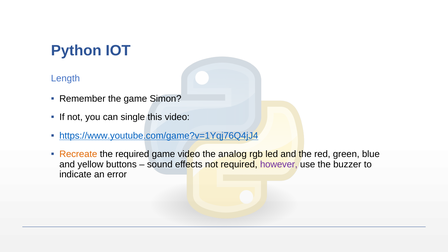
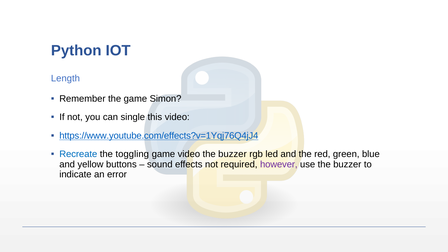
https://www.youtube.com/game?v=1Yqj76Q4jJ4: https://www.youtube.com/game?v=1Yqj76Q4jJ4 -> https://www.youtube.com/effects?v=1Yqj76Q4jJ4 (159, 136)
Recreate colour: orange -> blue (78, 154)
the required: required -> toggling (132, 154)
analog: analog -> buzzer (232, 154)
